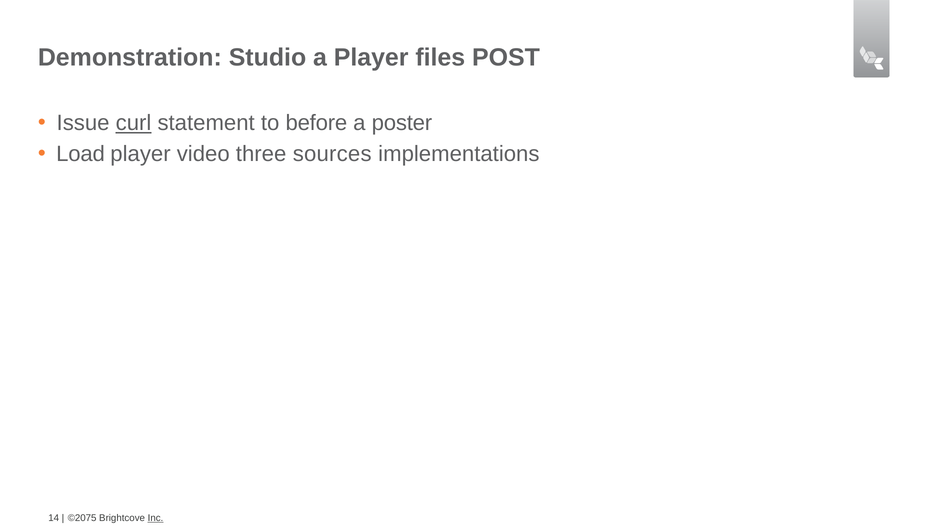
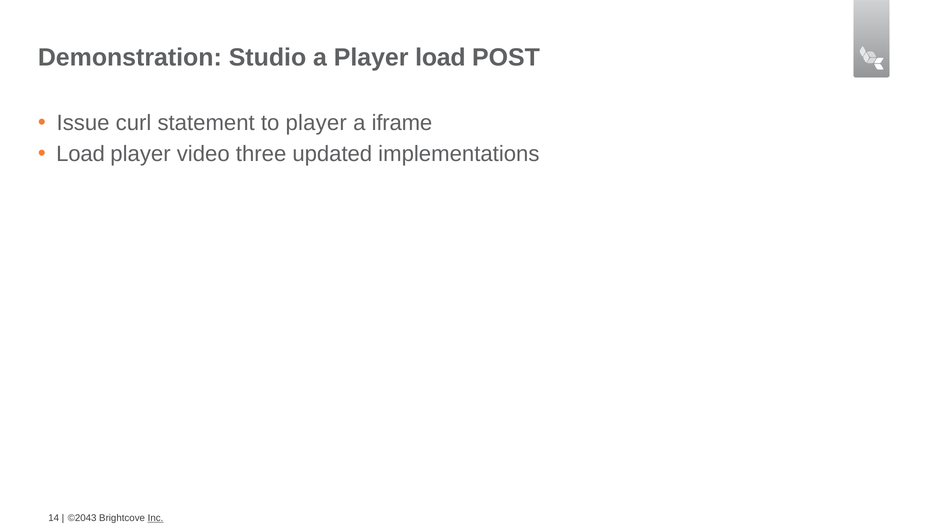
Player files: files -> load (440, 58)
curl underline: present -> none (134, 123)
to before: before -> player (316, 123)
poster: poster -> iframe (402, 123)
sources: sources -> updated (332, 154)
©2075: ©2075 -> ©2043 (82, 518)
